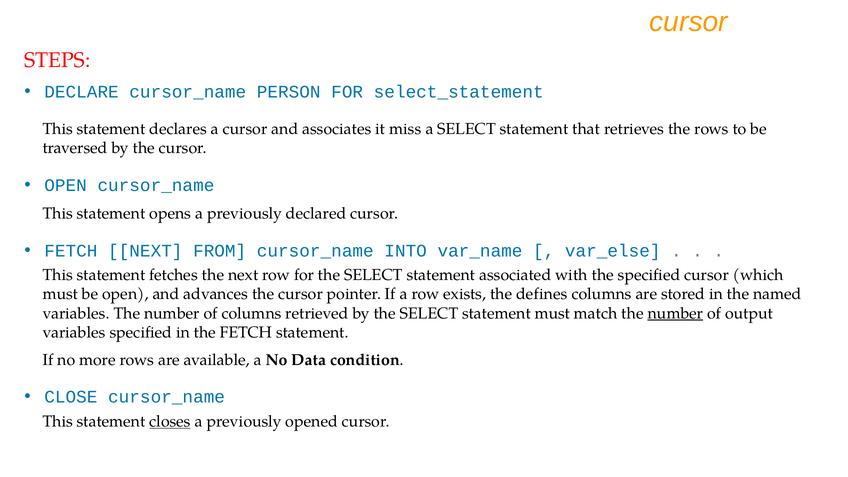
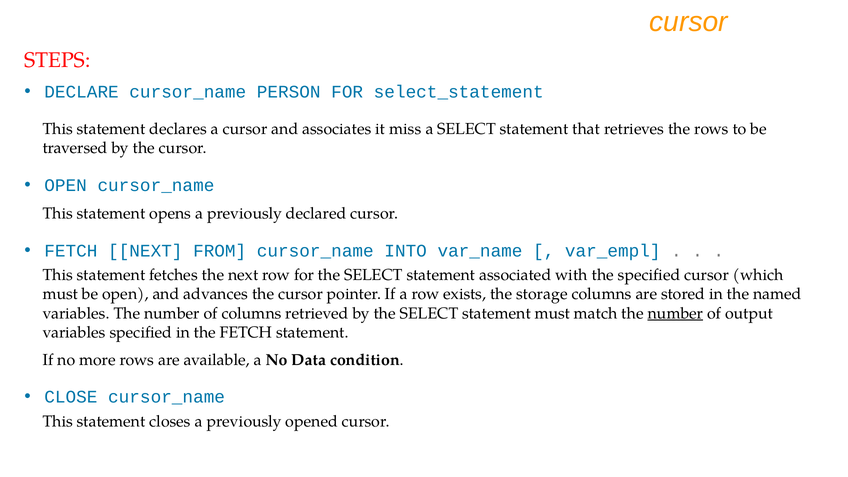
var_else: var_else -> var_empl (613, 251)
defines: defines -> storage (542, 294)
closes underline: present -> none (170, 421)
